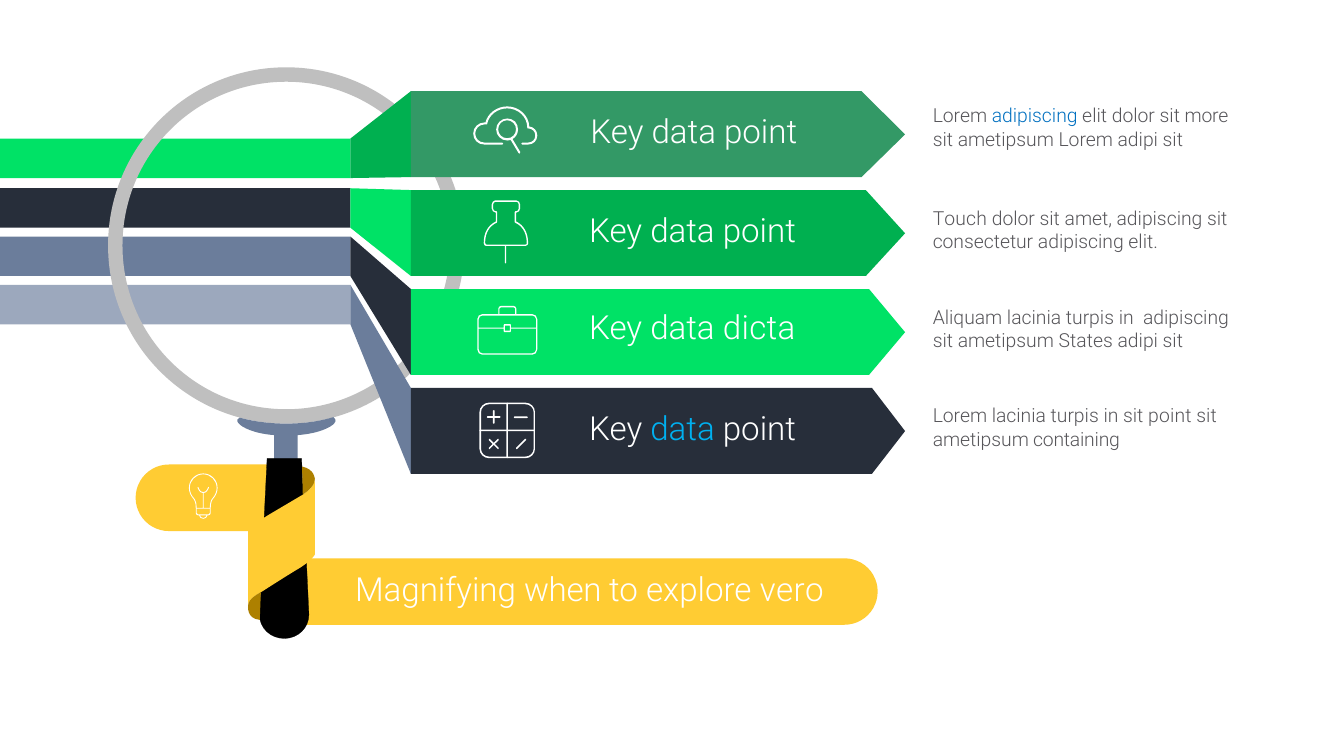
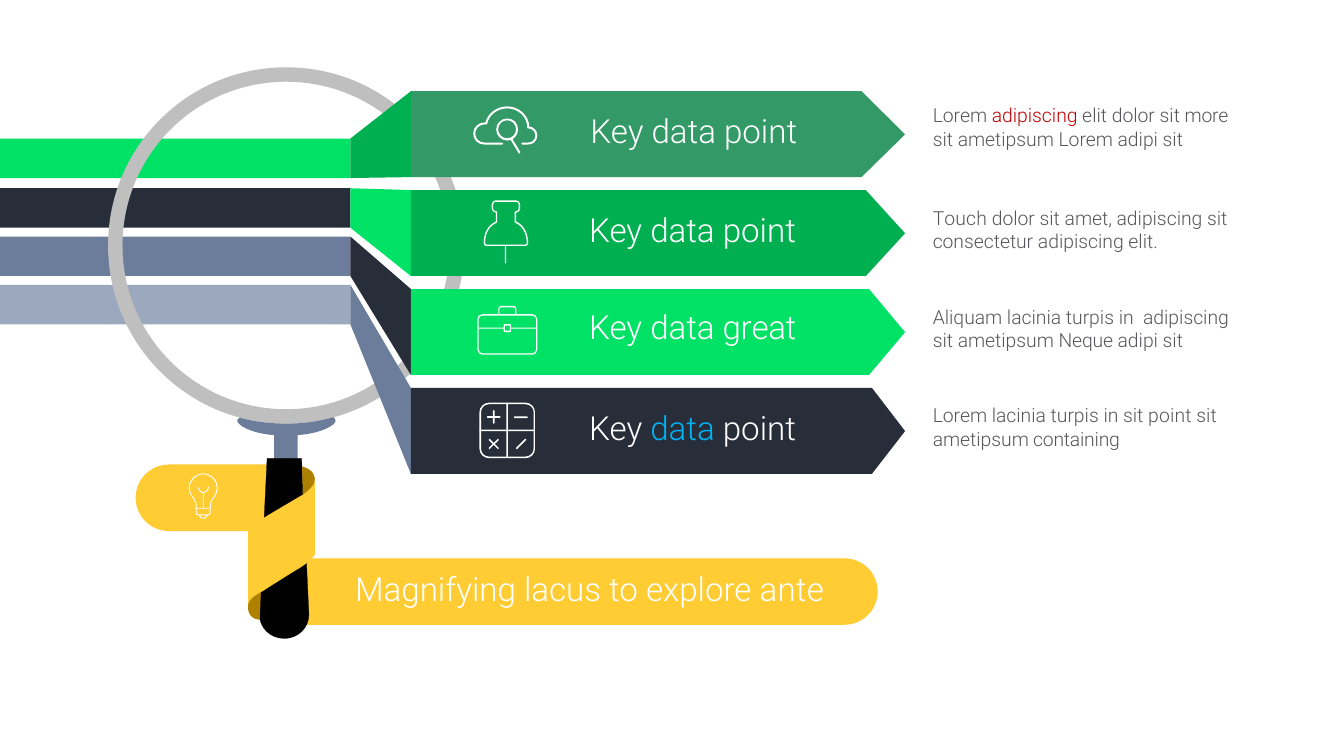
adipiscing colour: blue -> red (1035, 117)
dicta: dicta -> great (760, 329)
States: States -> Neque (1086, 341)
when: when -> lacus (563, 591)
vero: vero -> ante (792, 591)
